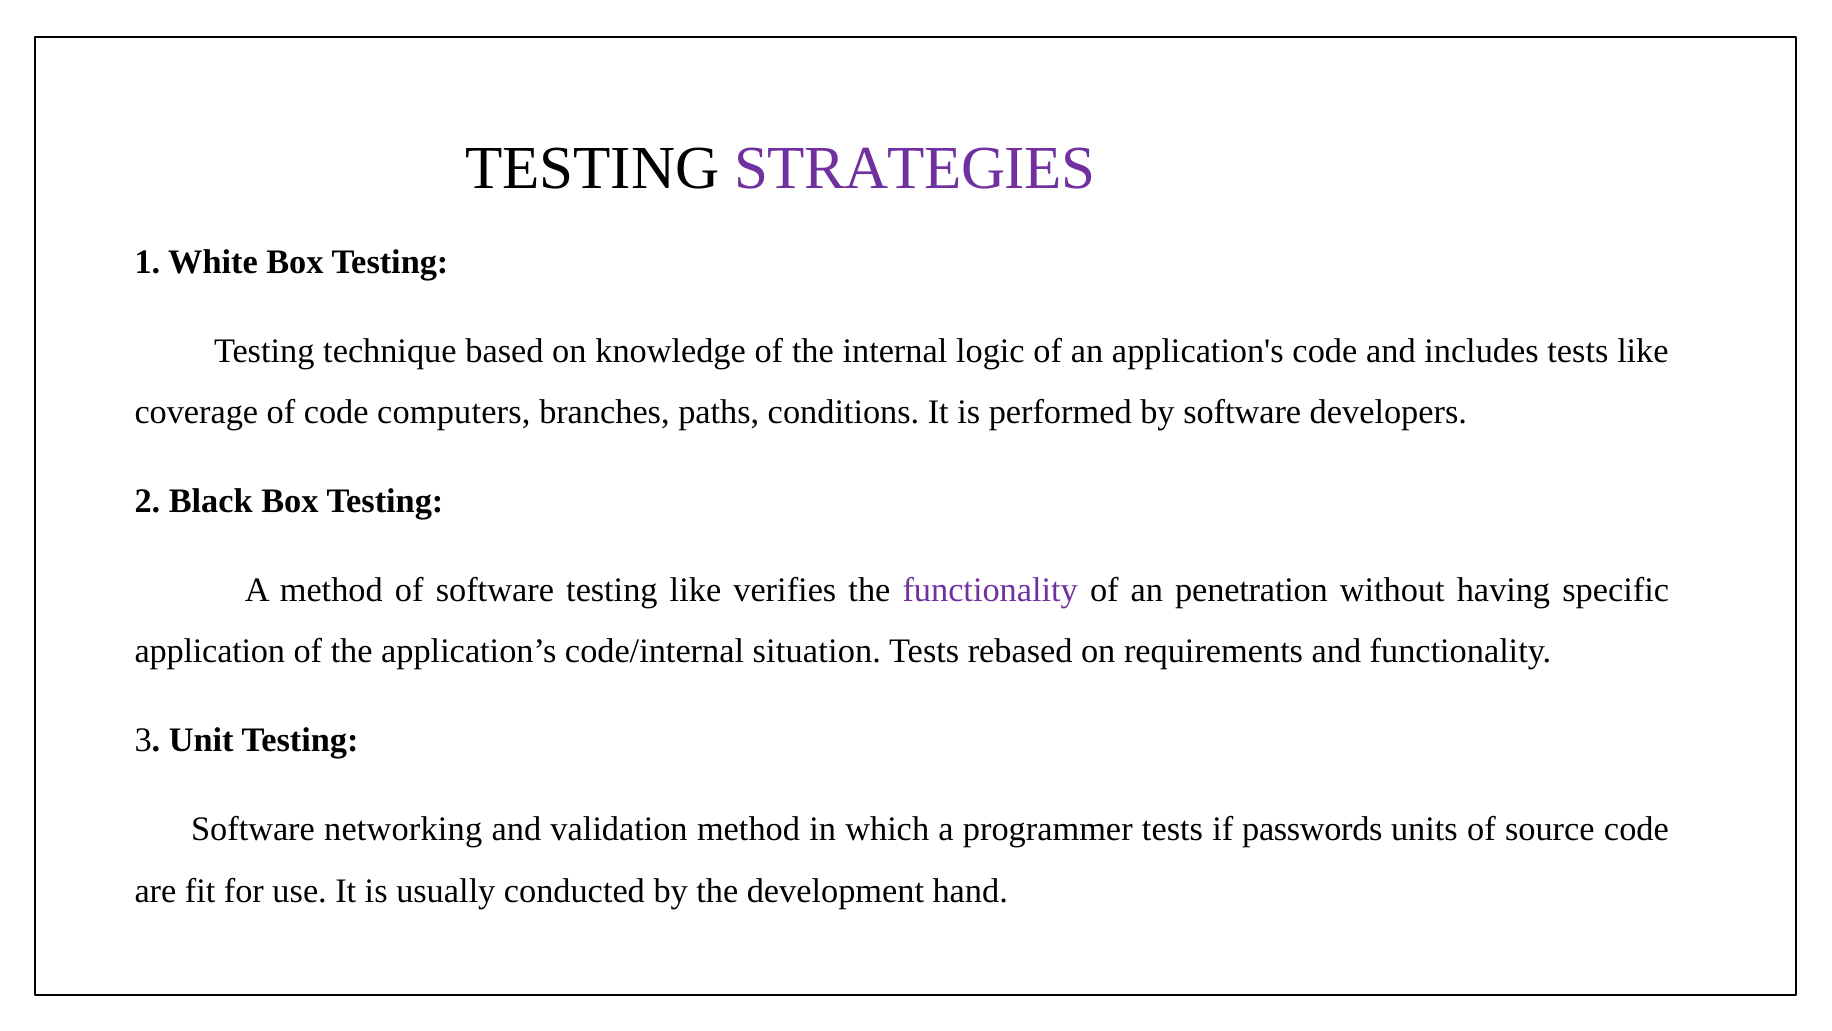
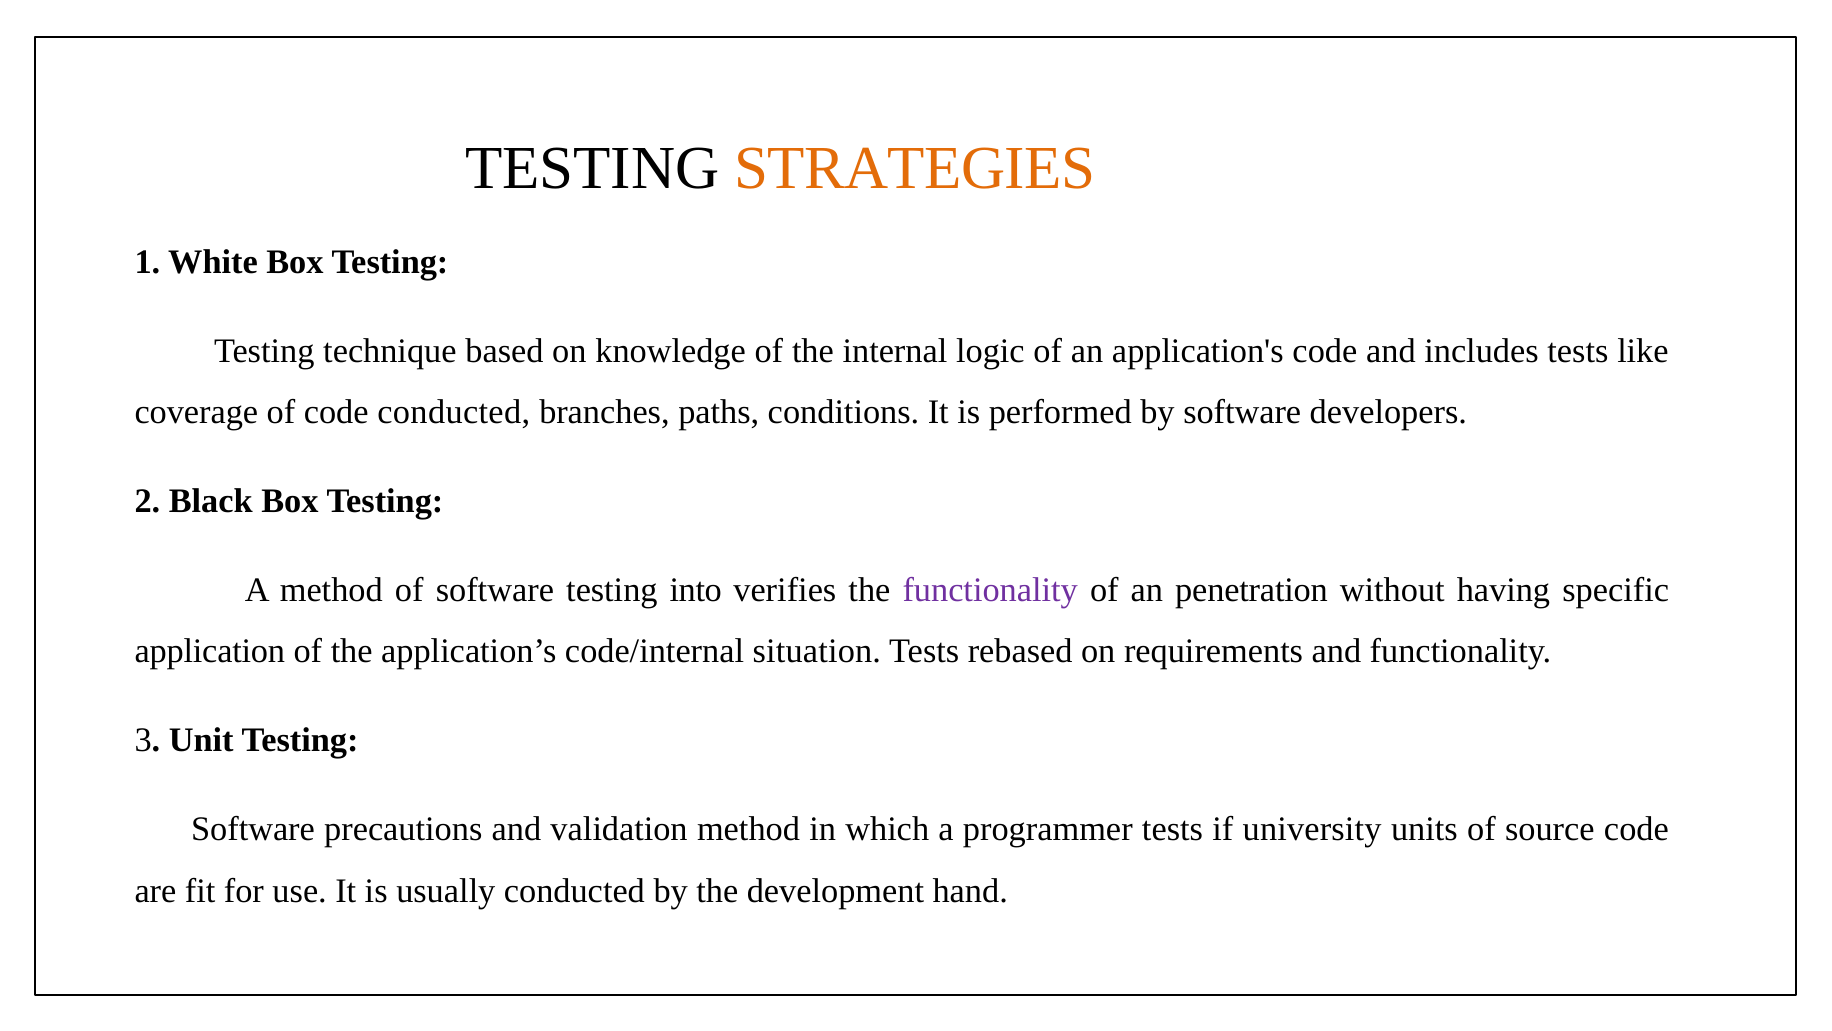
STRATEGIES colour: purple -> orange (915, 169)
code computers: computers -> conducted (454, 412)
testing like: like -> into (696, 589)
networking: networking -> precautions (403, 828)
passwords: passwords -> university (1312, 828)
